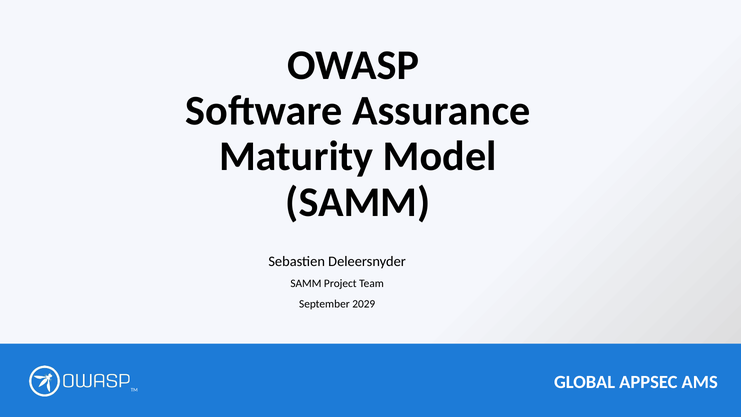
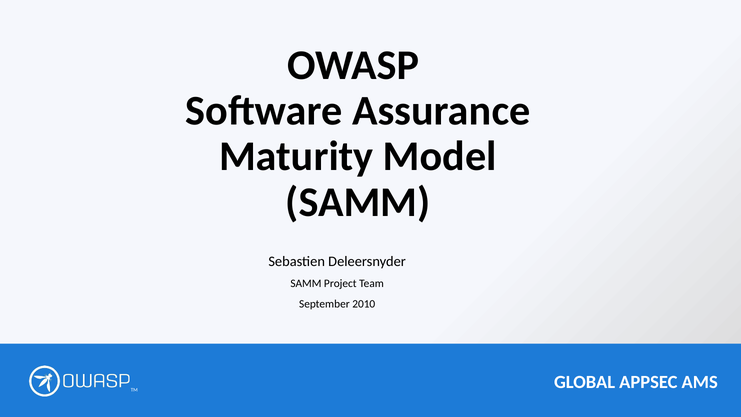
2029: 2029 -> 2010 (364, 304)
